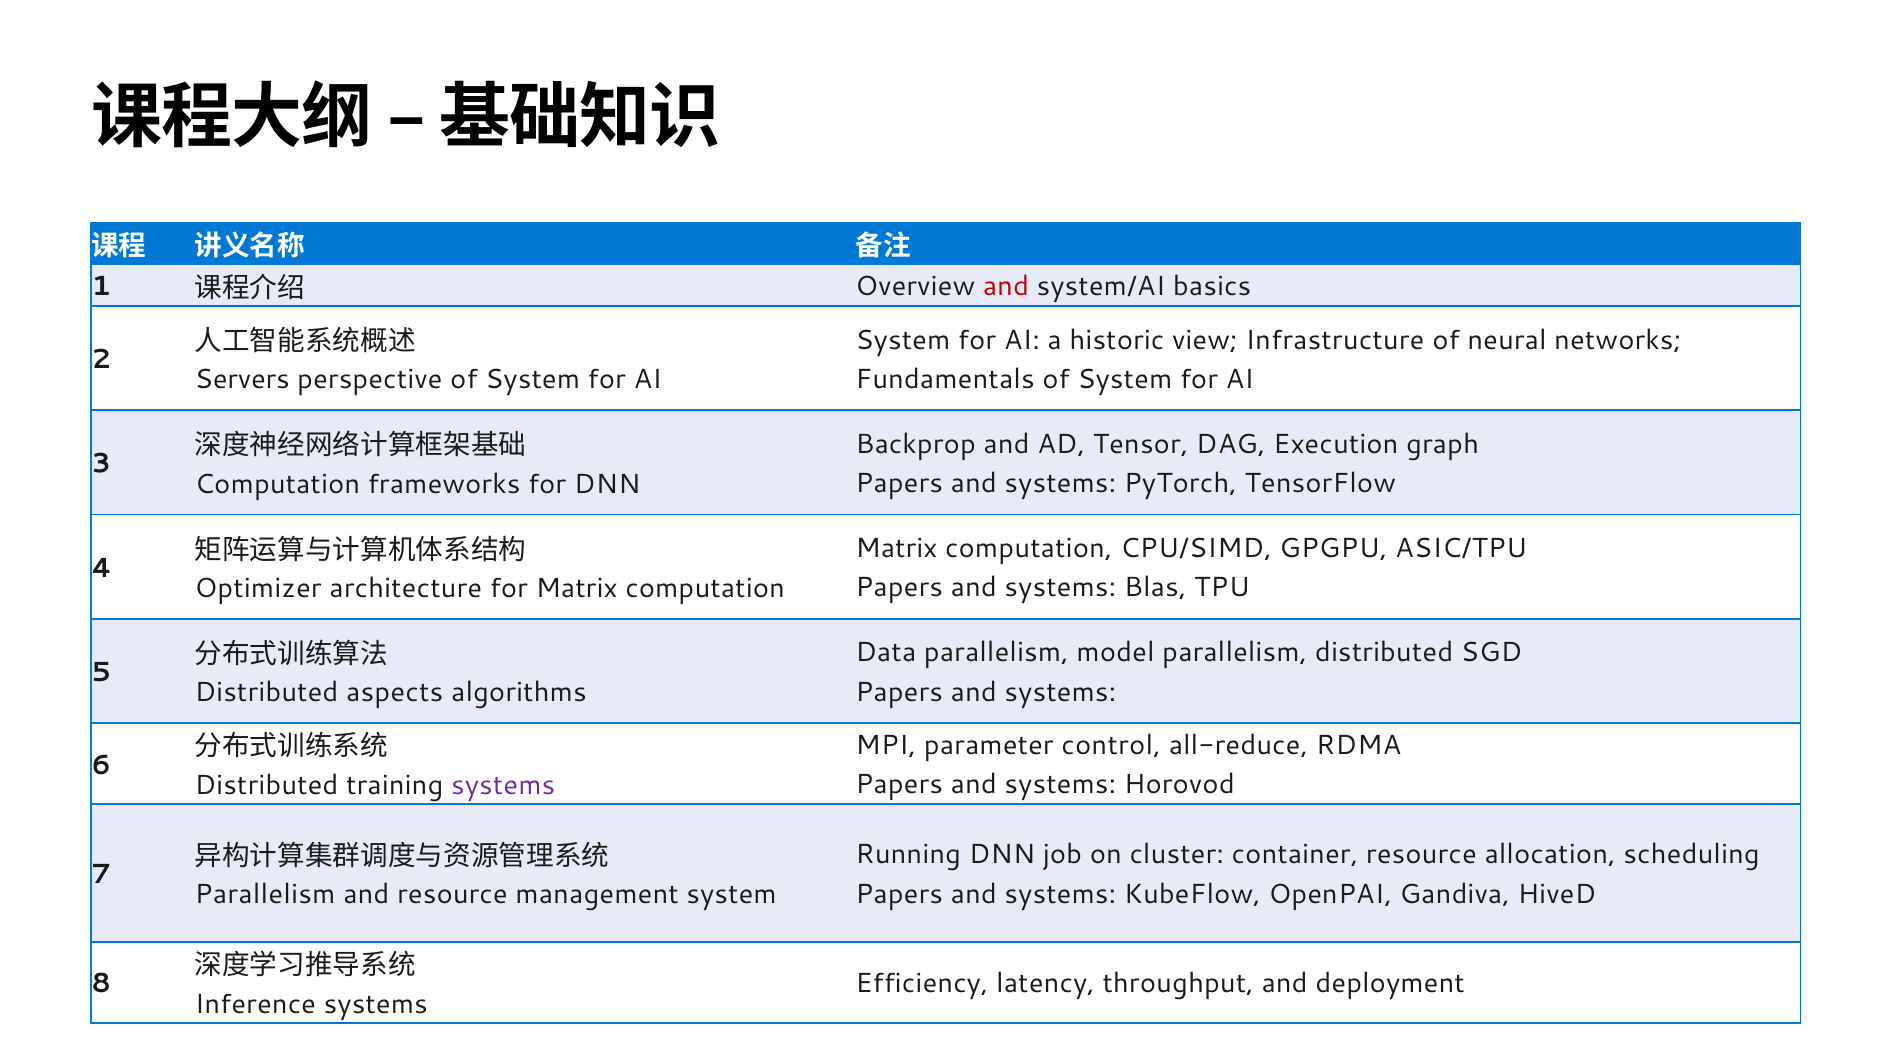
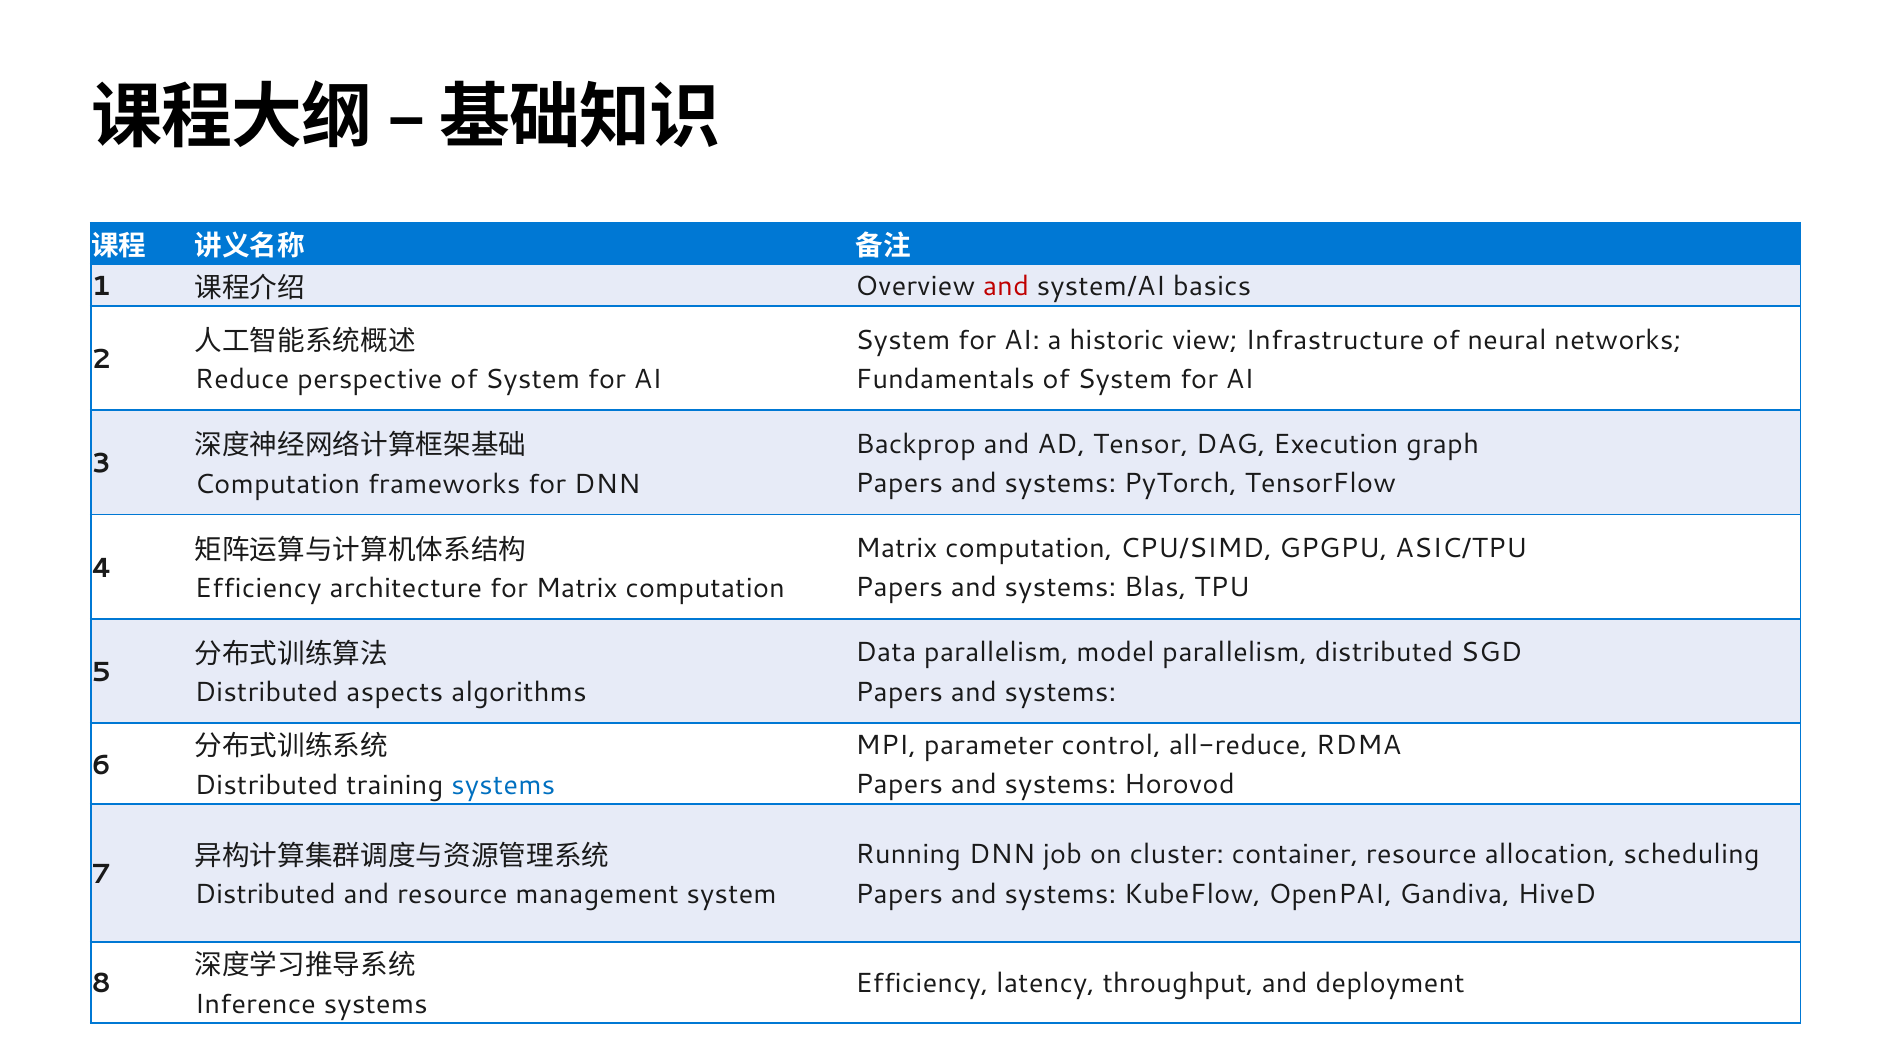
Servers: Servers -> Reduce (242, 380)
Optimizer: Optimizer -> Efficiency (258, 588)
systems colour: purple -> blue (503, 785)
Parallelism: Parallelism -> Distributed (265, 895)
